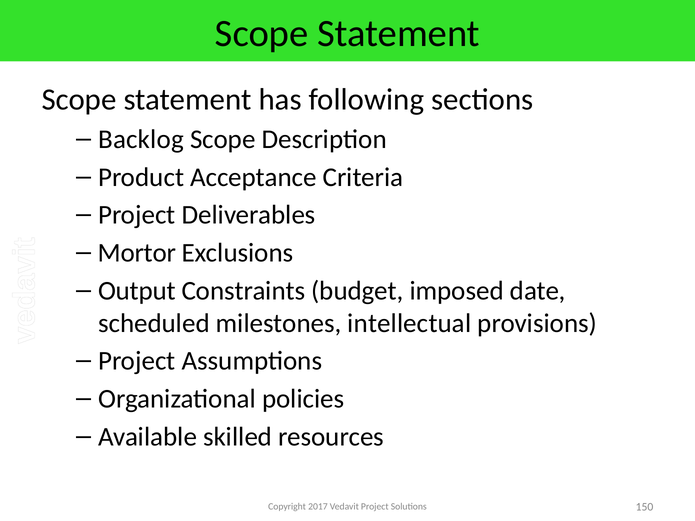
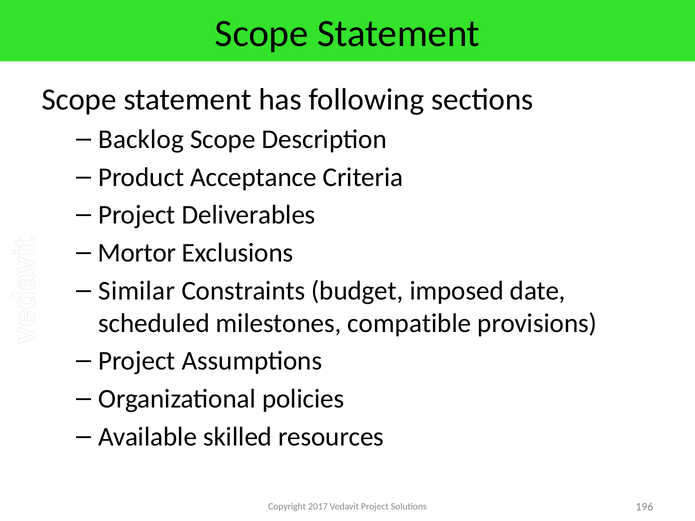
Output: Output -> Similar (137, 291)
intellectual: intellectual -> compatible (409, 323)
150: 150 -> 196 (644, 507)
